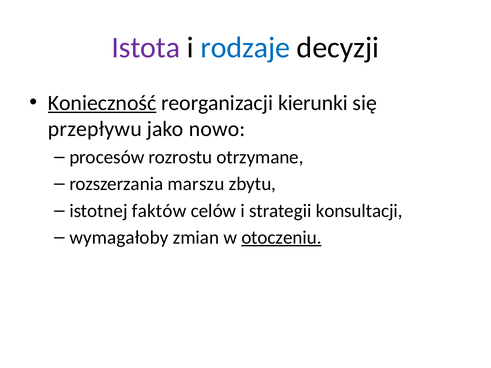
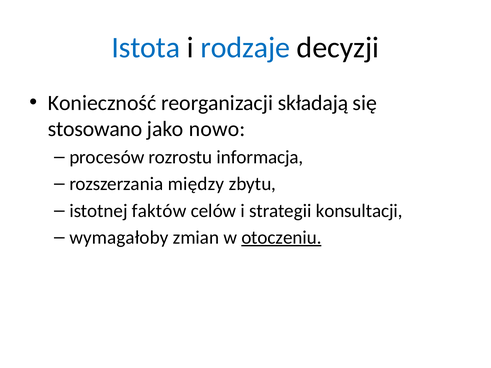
Istota colour: purple -> blue (146, 48)
Konieczność underline: present -> none (102, 103)
kierunki: kierunki -> składają (313, 103)
przepływu: przepływu -> stosowano (95, 129)
otrzymane: otrzymane -> informacja (260, 157)
marszu: marszu -> między (196, 184)
